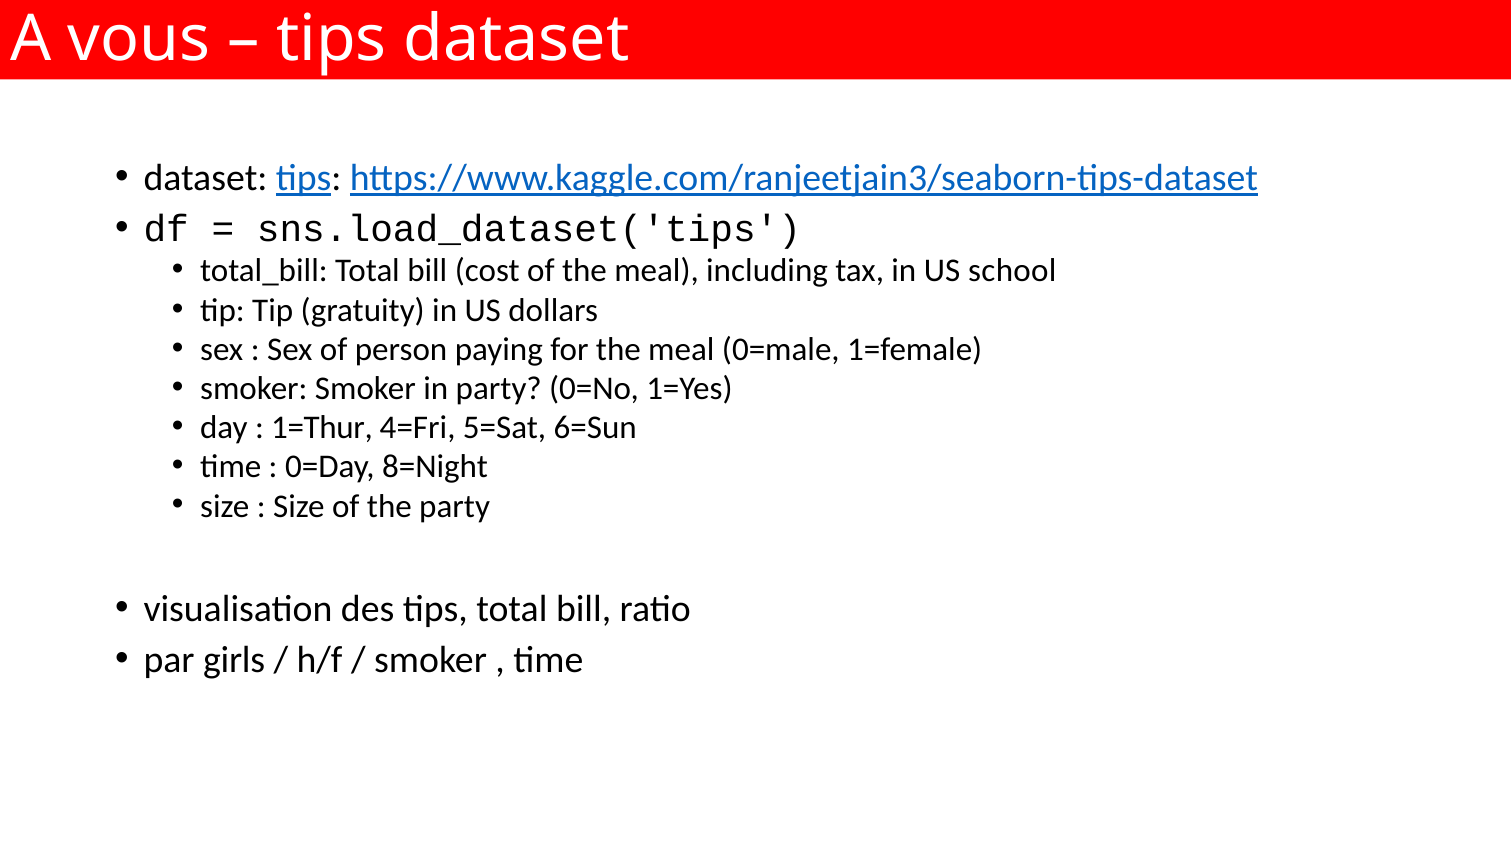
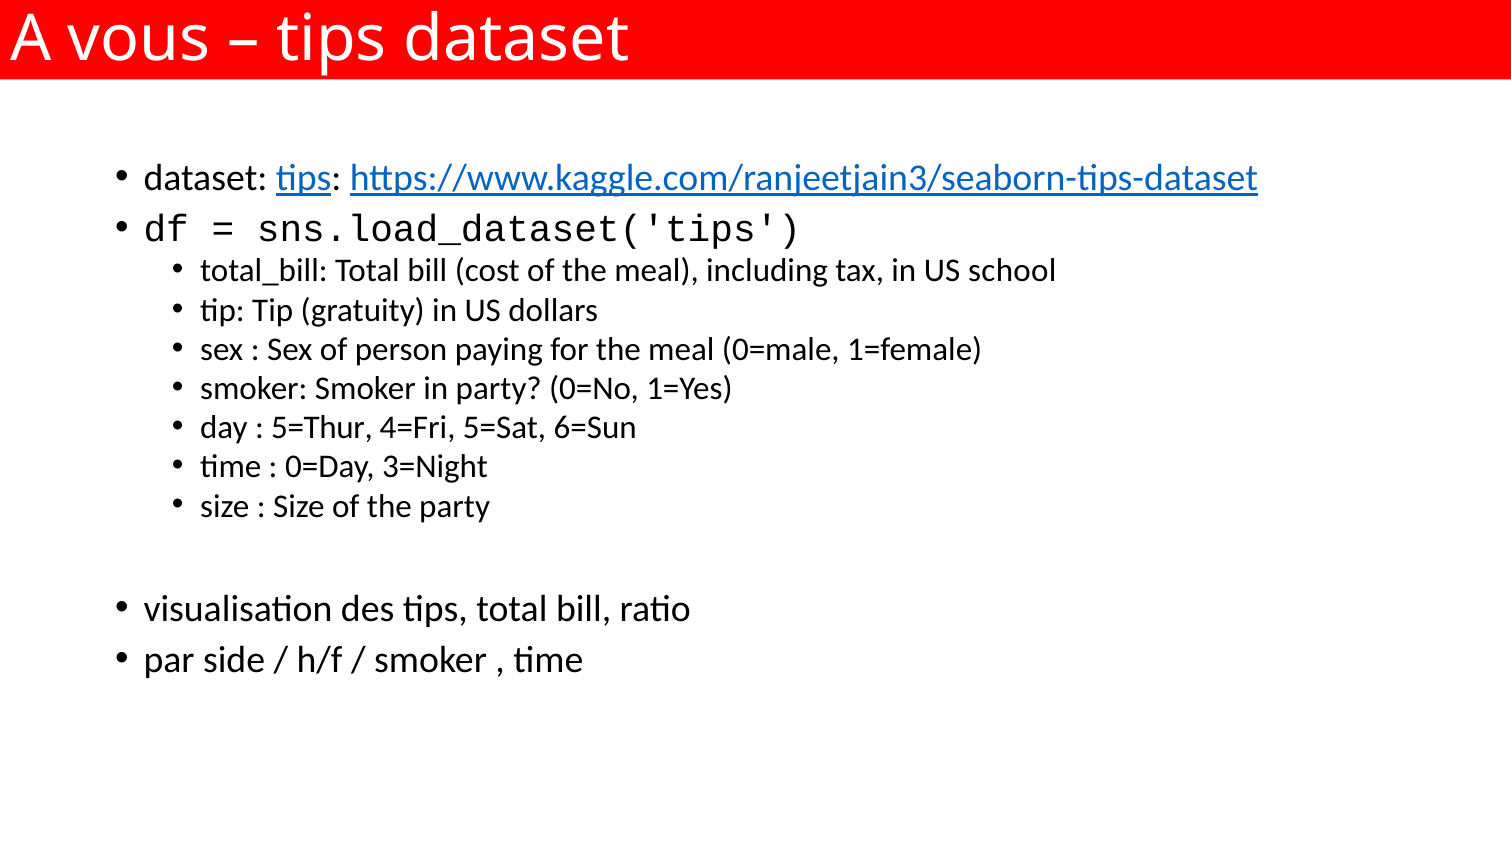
1=Thur: 1=Thur -> 5=Thur (322, 428)
8=Night: 8=Night -> 3=Night (435, 467)
girls: girls -> side (234, 660)
